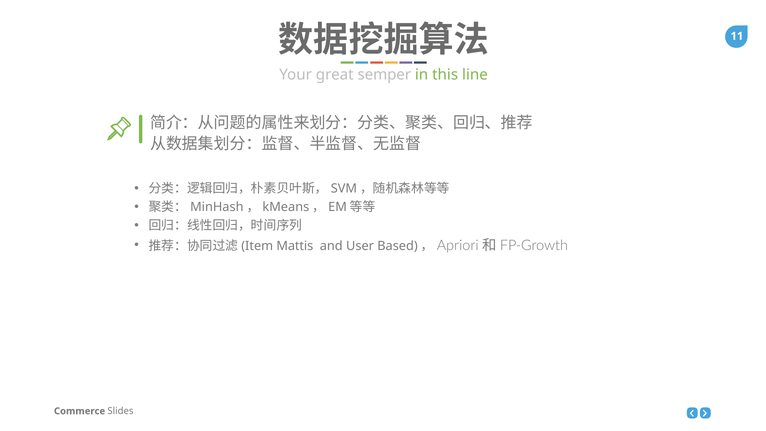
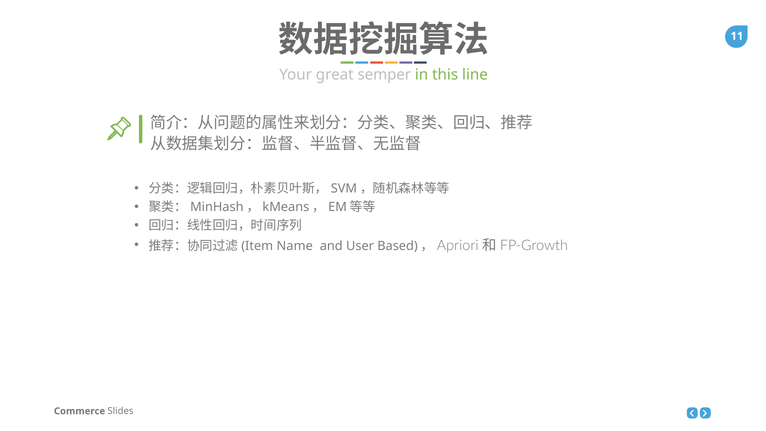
Mattis: Mattis -> Name (295, 246)
